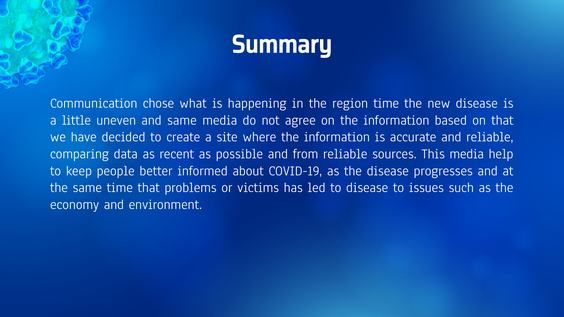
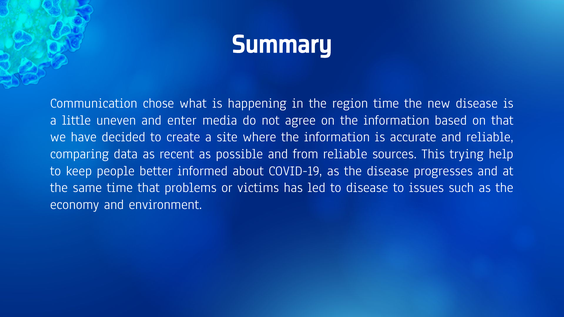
and same: same -> enter (182, 120)
This media: media -> trying (467, 154)
